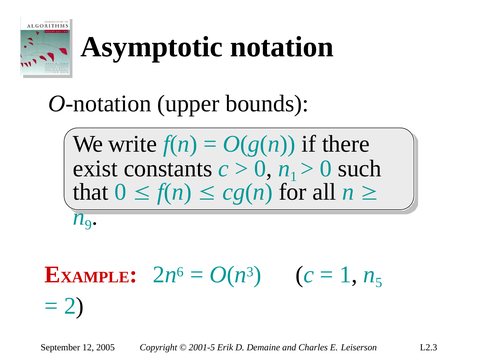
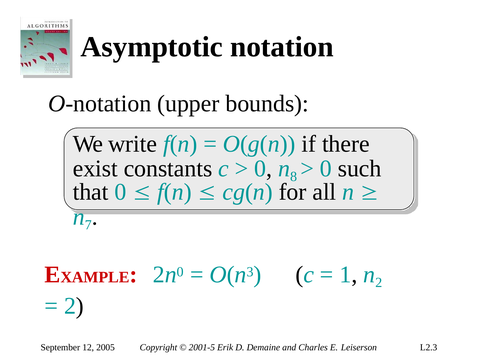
n 1: 1 -> 8 (294, 176)
9: 9 -> 7 (88, 225)
6: 6 -> 0 (180, 271)
n 5: 5 -> 2 (379, 282)
